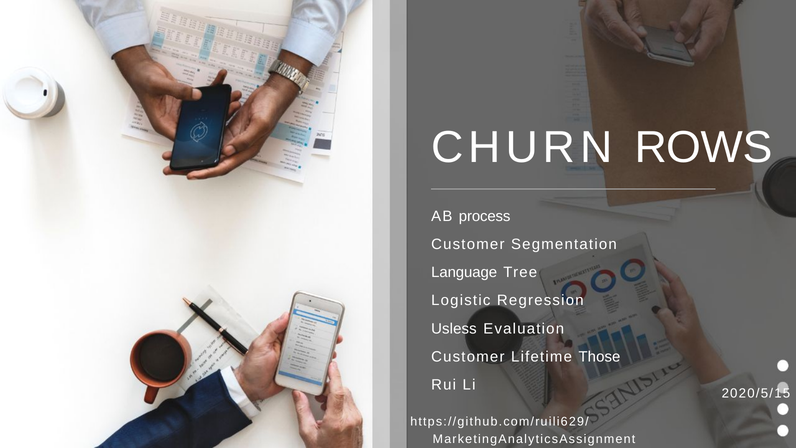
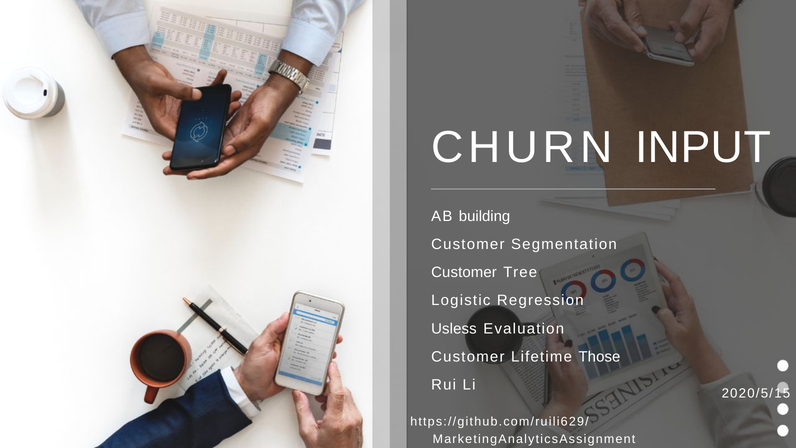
ROWS: ROWS -> INPUT (703, 147)
process: process -> building (485, 216)
Language: Language -> Customer (464, 272)
